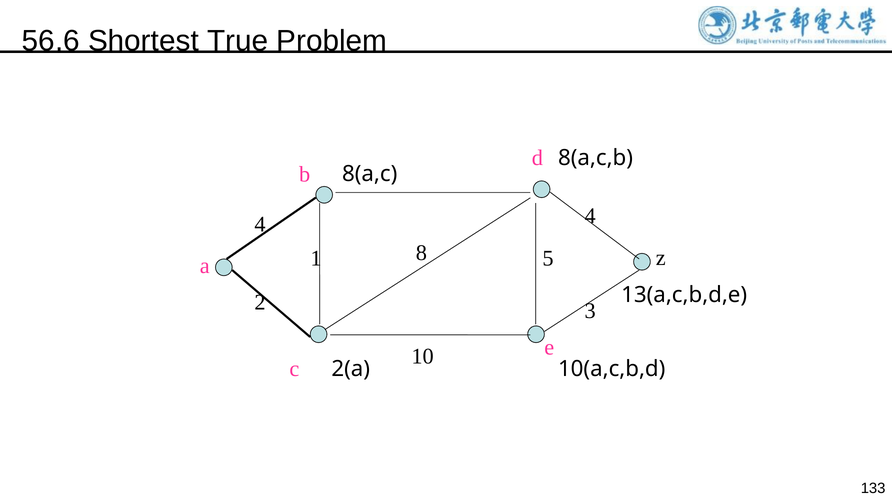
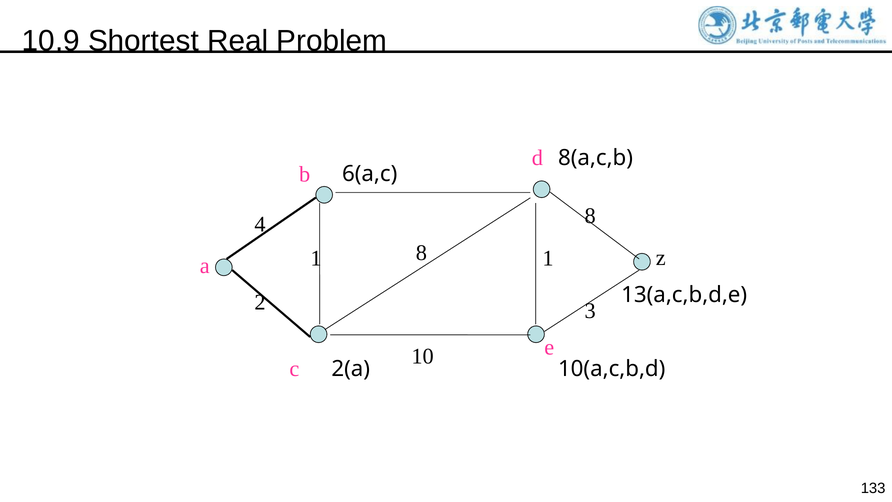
56.6: 56.6 -> 10.9 (51, 41)
True: True -> Real (238, 41)
8(a,c: 8(a,c -> 6(a,c (370, 174)
4 4: 4 -> 8 (590, 216)
1 5: 5 -> 1 (548, 258)
